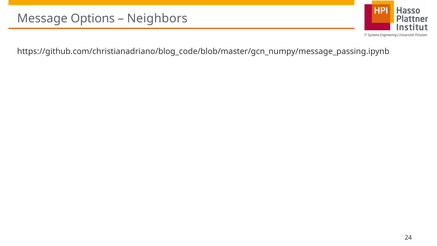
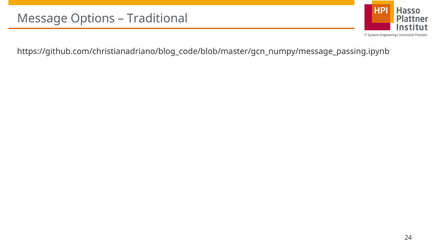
Neighbors: Neighbors -> Traditional (157, 18)
